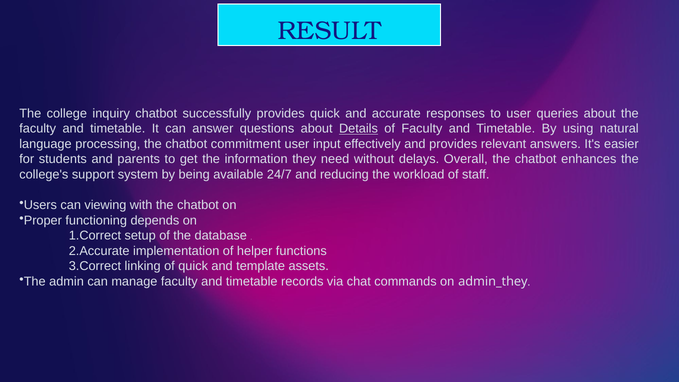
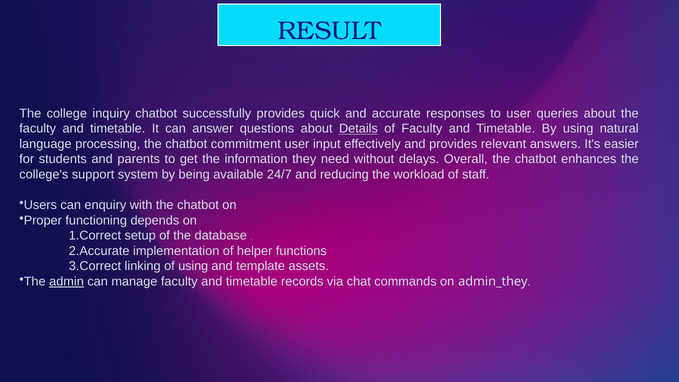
viewing: viewing -> enquiry (105, 205)
of quick: quick -> using (193, 266)
admin underline: none -> present (67, 281)
